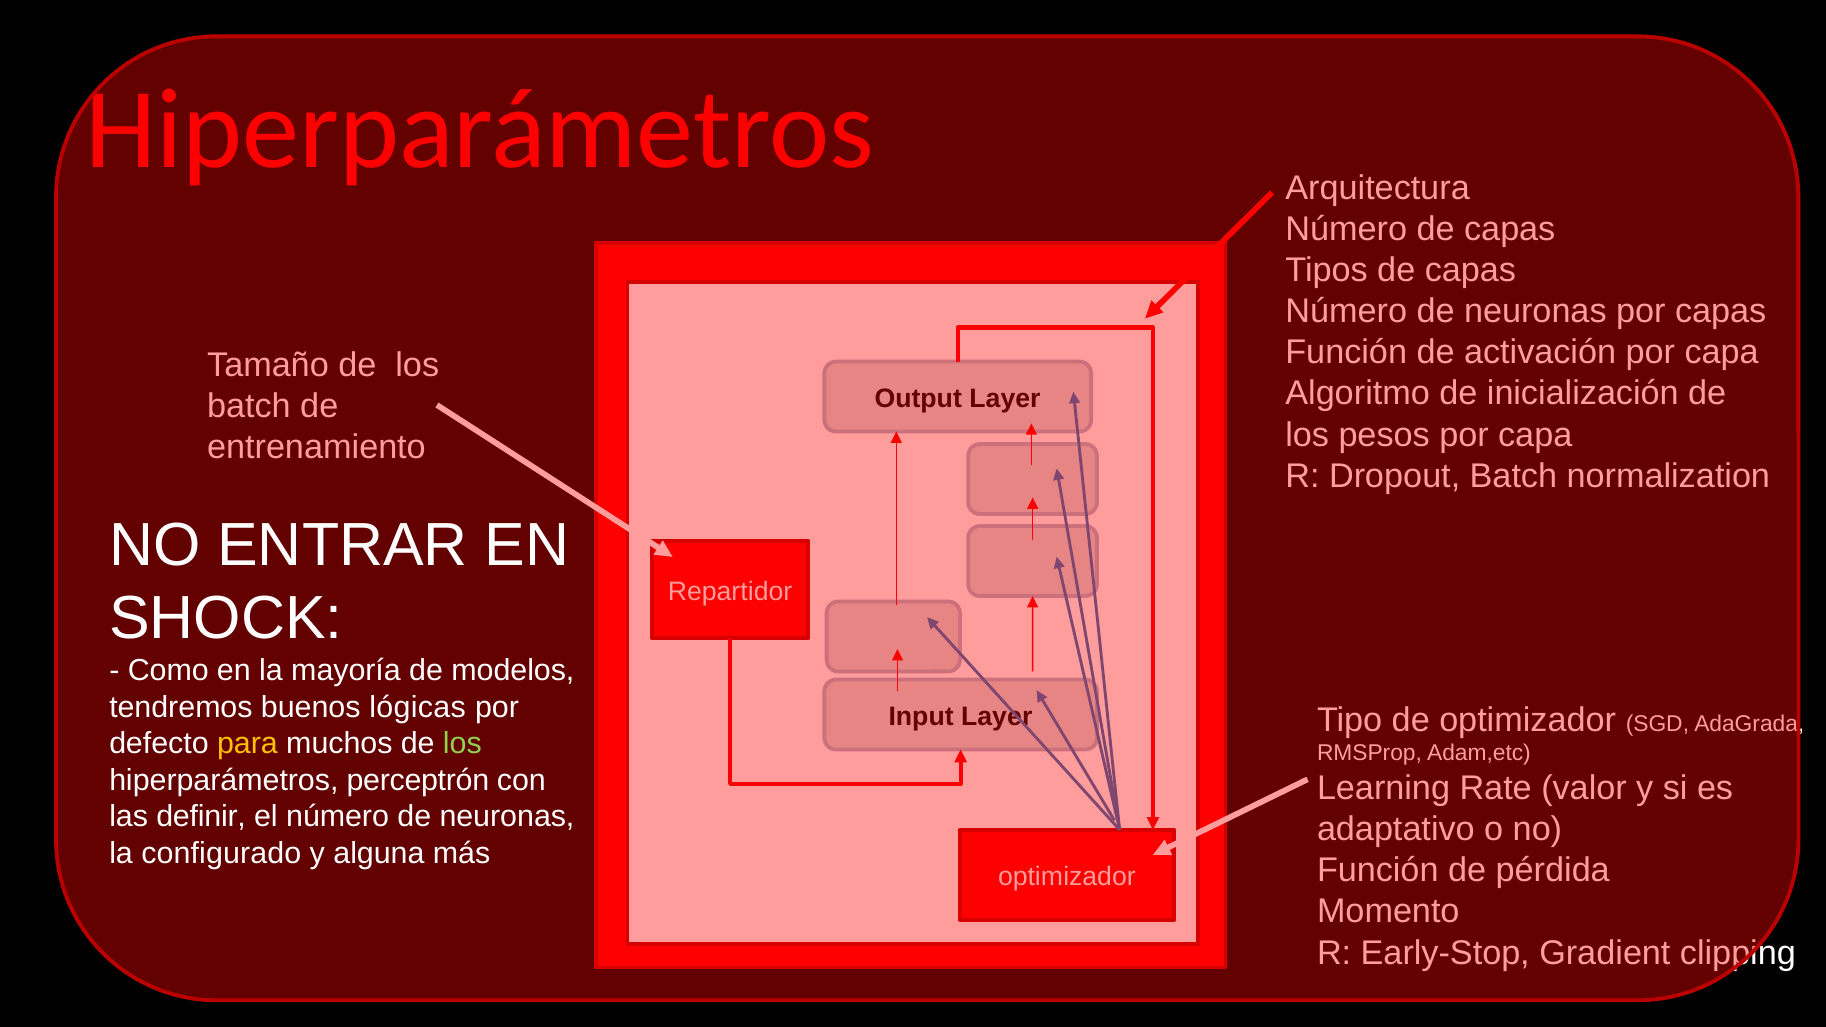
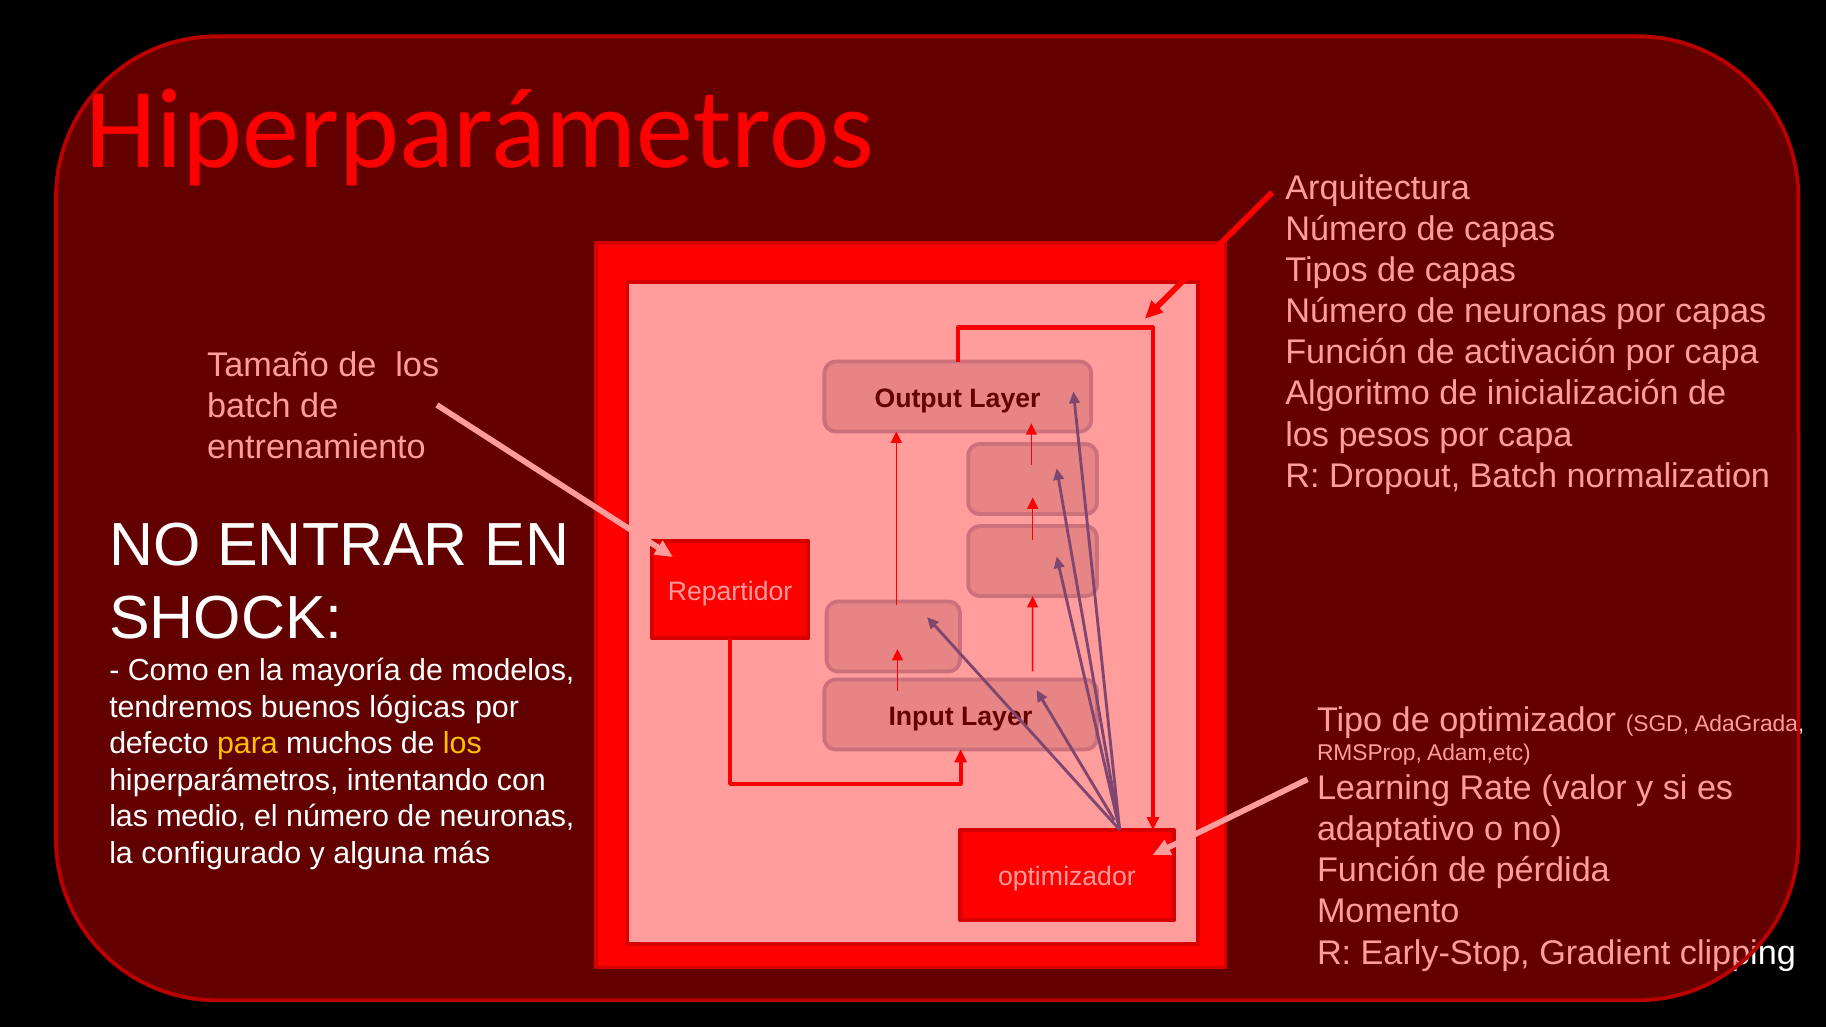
los colour: light green -> yellow (462, 744)
perceptrón: perceptrón -> intentando (418, 780)
definir: definir -> medio (201, 817)
